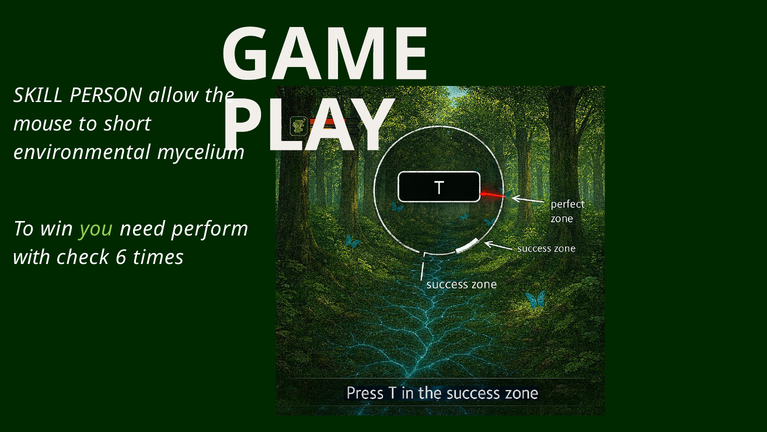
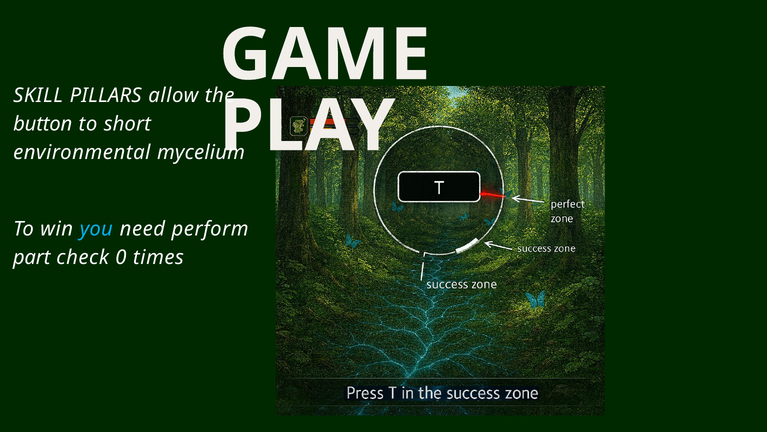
PERSON: PERSON -> PILLARS (106, 96)
mouse: mouse -> button (43, 124)
you colour: light green -> light blue (96, 229)
with: with -> part (32, 257)
6: 6 -> 0 (121, 257)
